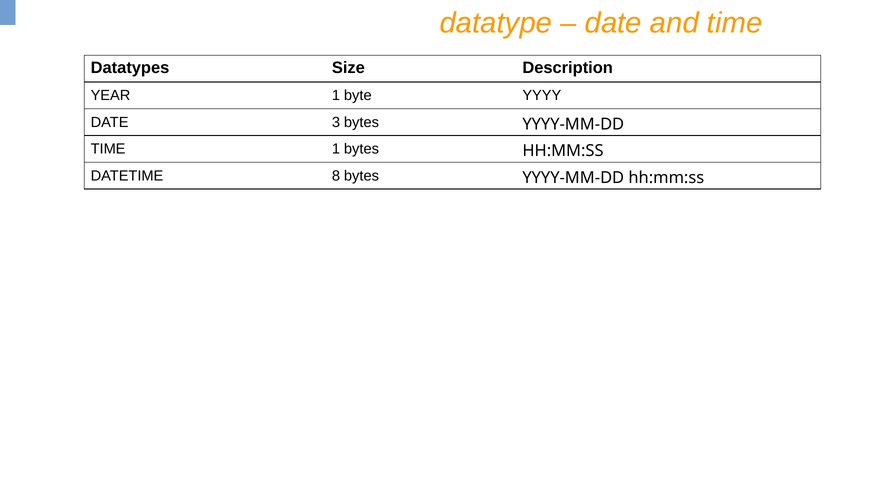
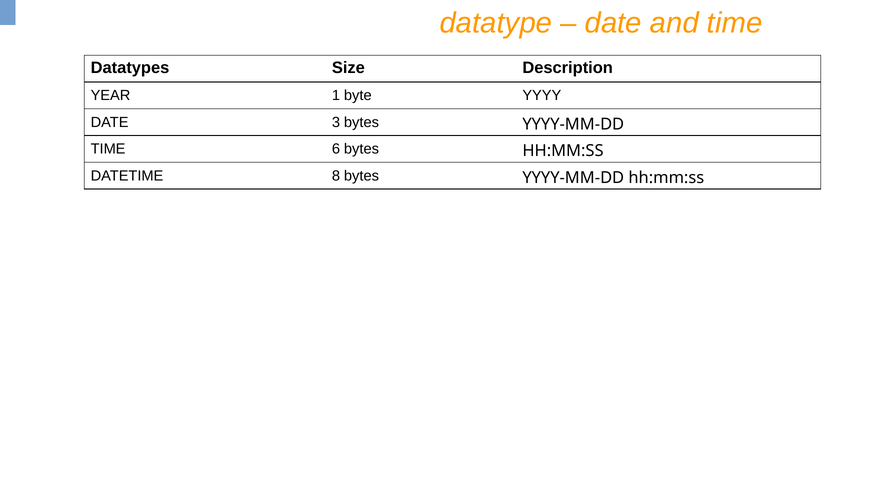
TIME 1: 1 -> 6 (336, 149)
